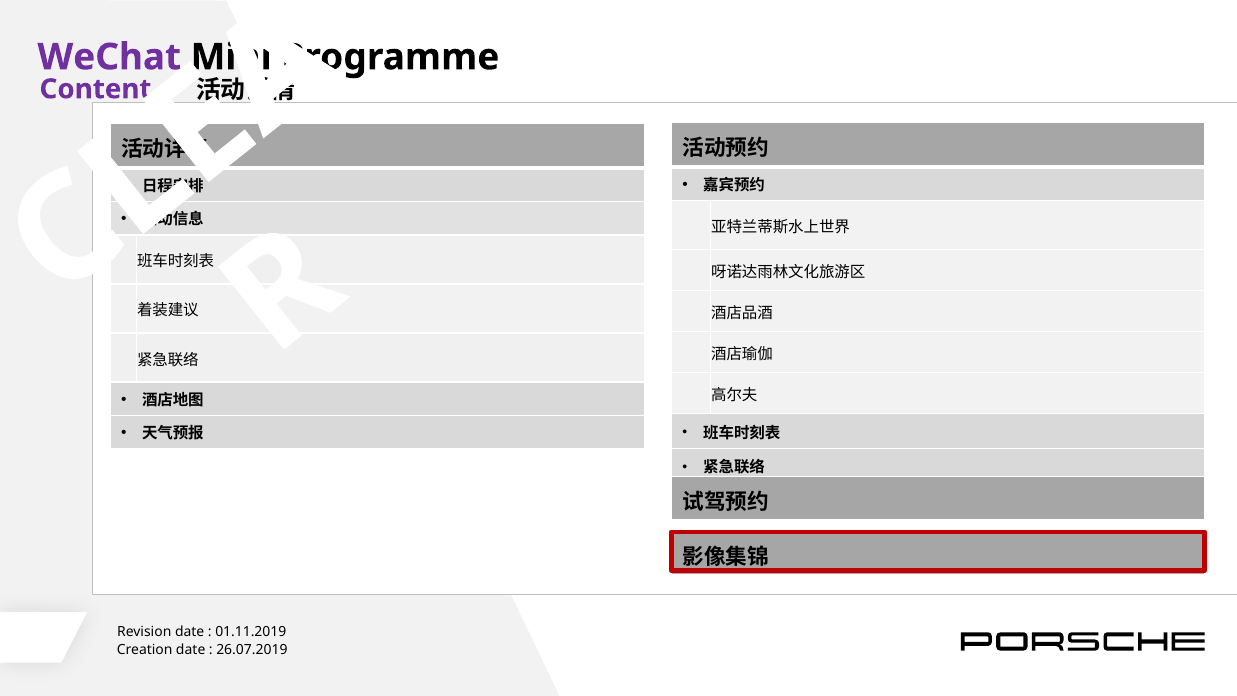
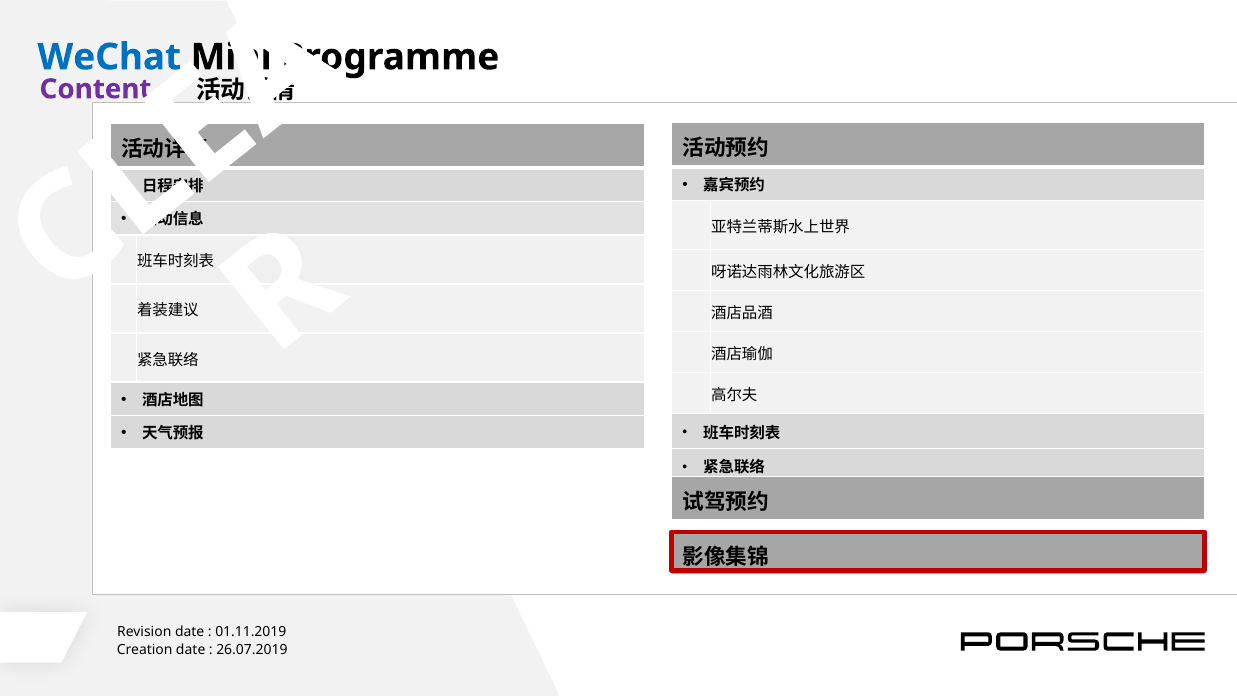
WeChat colour: purple -> blue (109, 57)
